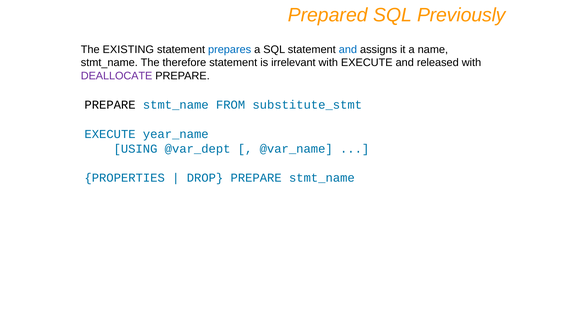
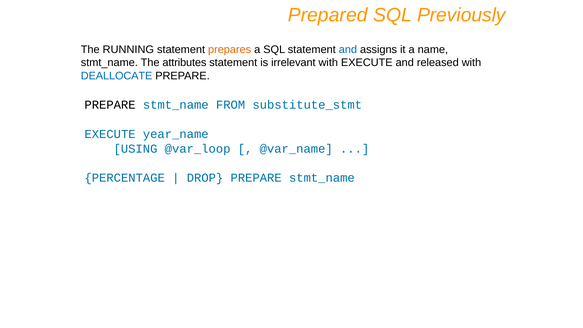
EXISTING: EXISTING -> RUNNING (128, 50)
prepares colour: blue -> orange (230, 50)
therefore: therefore -> attributes (184, 63)
DEALLOCATE colour: purple -> blue (117, 76)
@var_dept: @var_dept -> @var_loop (198, 149)
PROPERTIES: PROPERTIES -> PERCENTAGE (125, 178)
